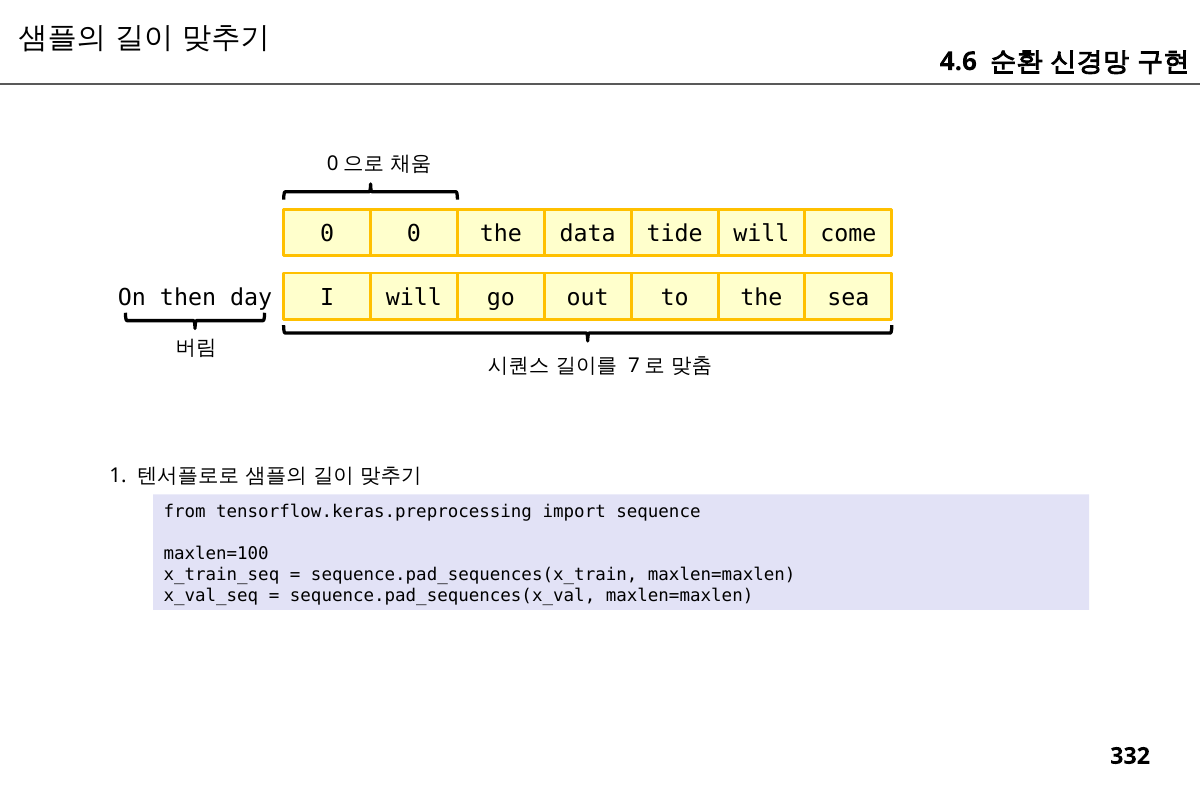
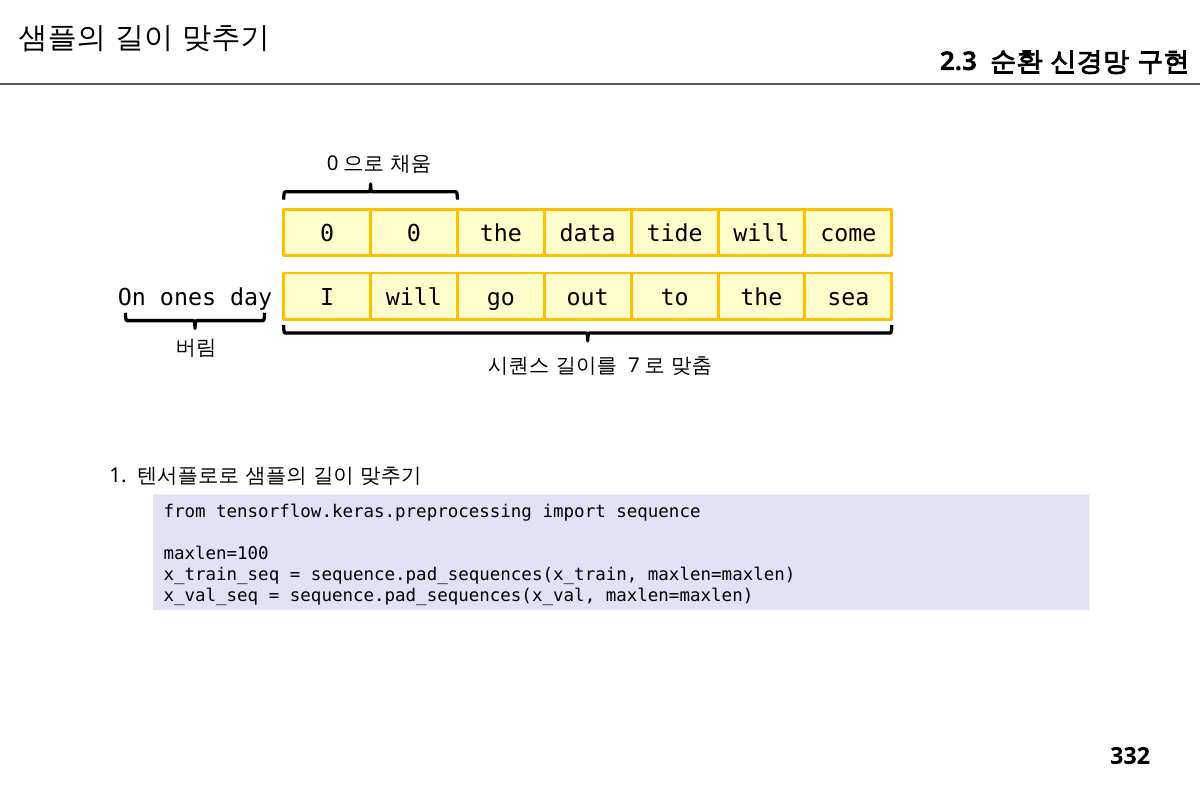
4.6: 4.6 -> 2.3 (958, 62)
then: then -> ones (188, 298)
